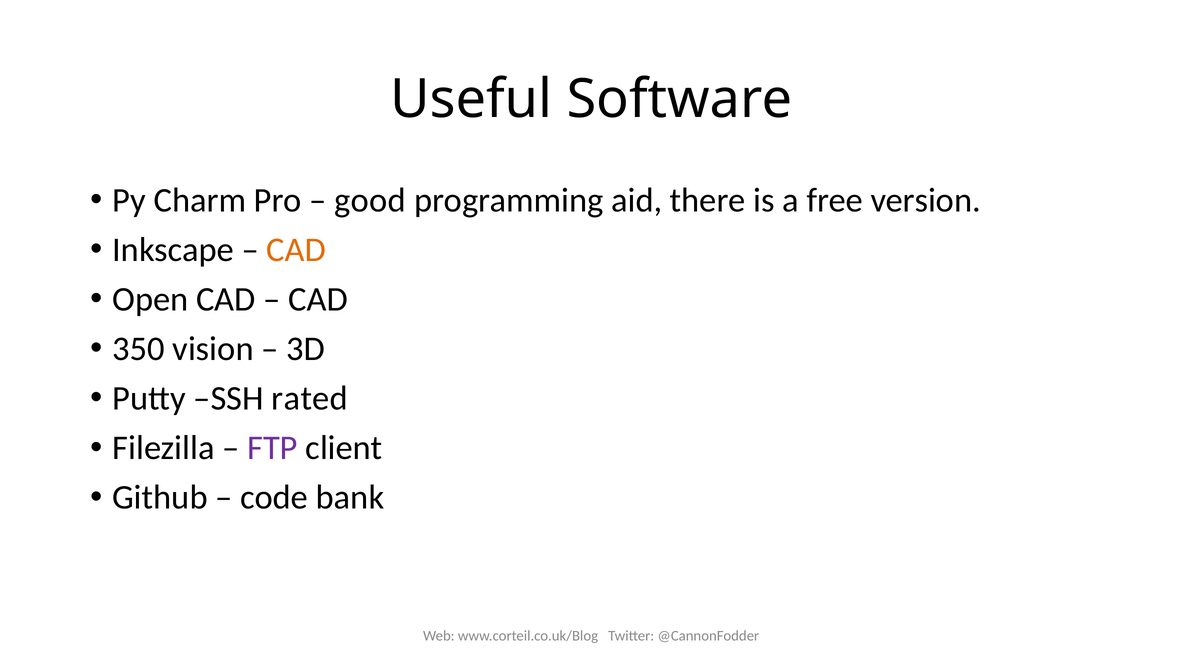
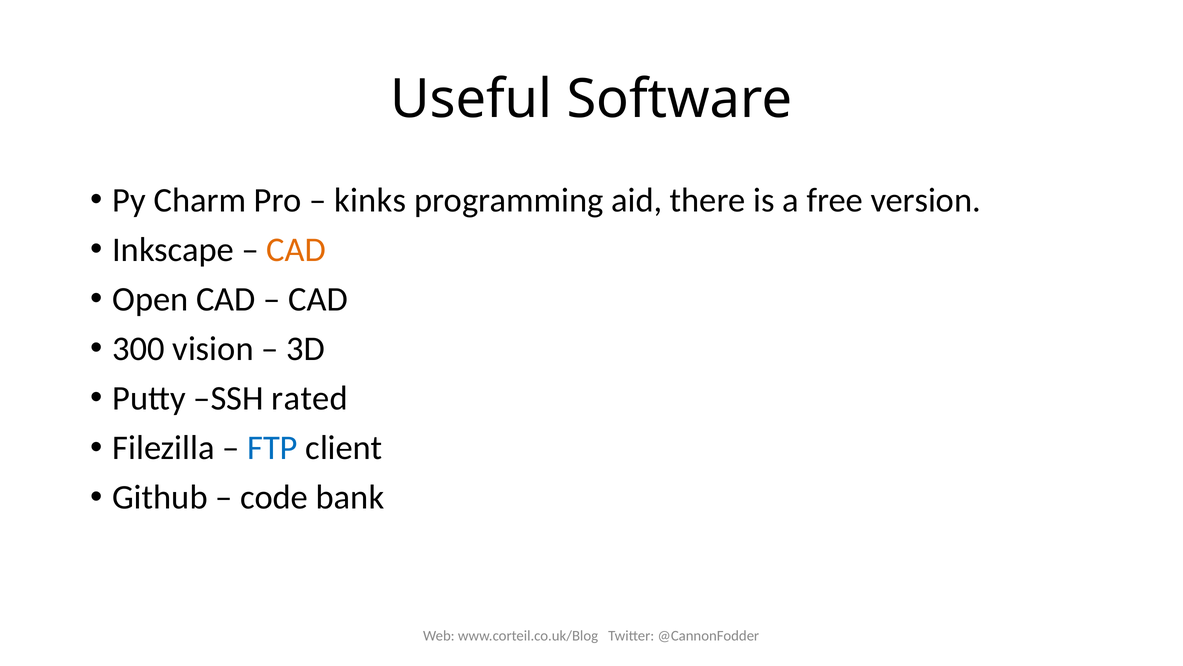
good: good -> kinks (370, 200)
350: 350 -> 300 (139, 349)
FTP colour: purple -> blue (273, 448)
